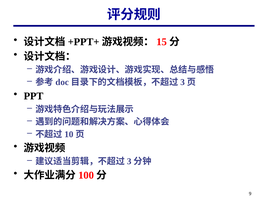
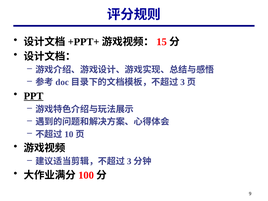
PPT underline: none -> present (34, 96)
